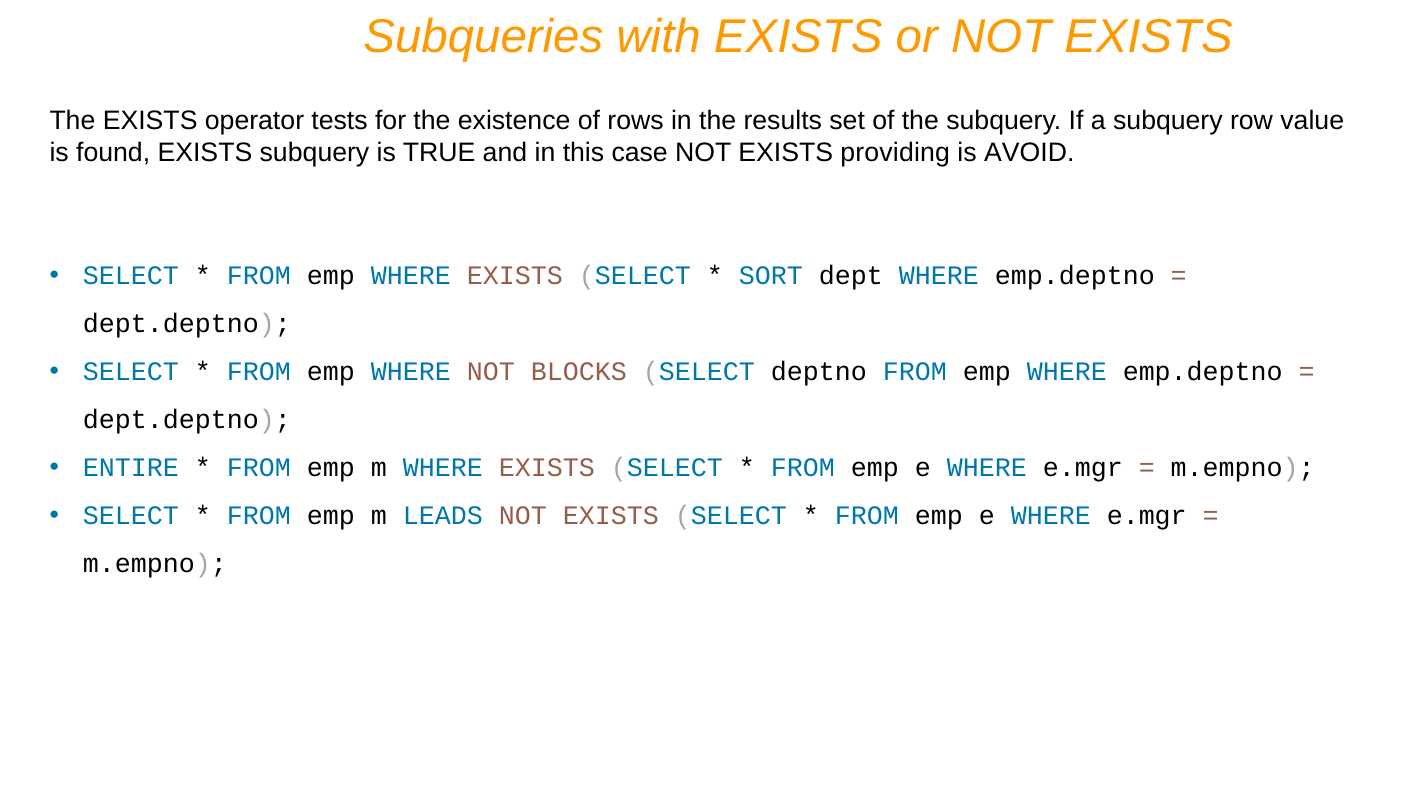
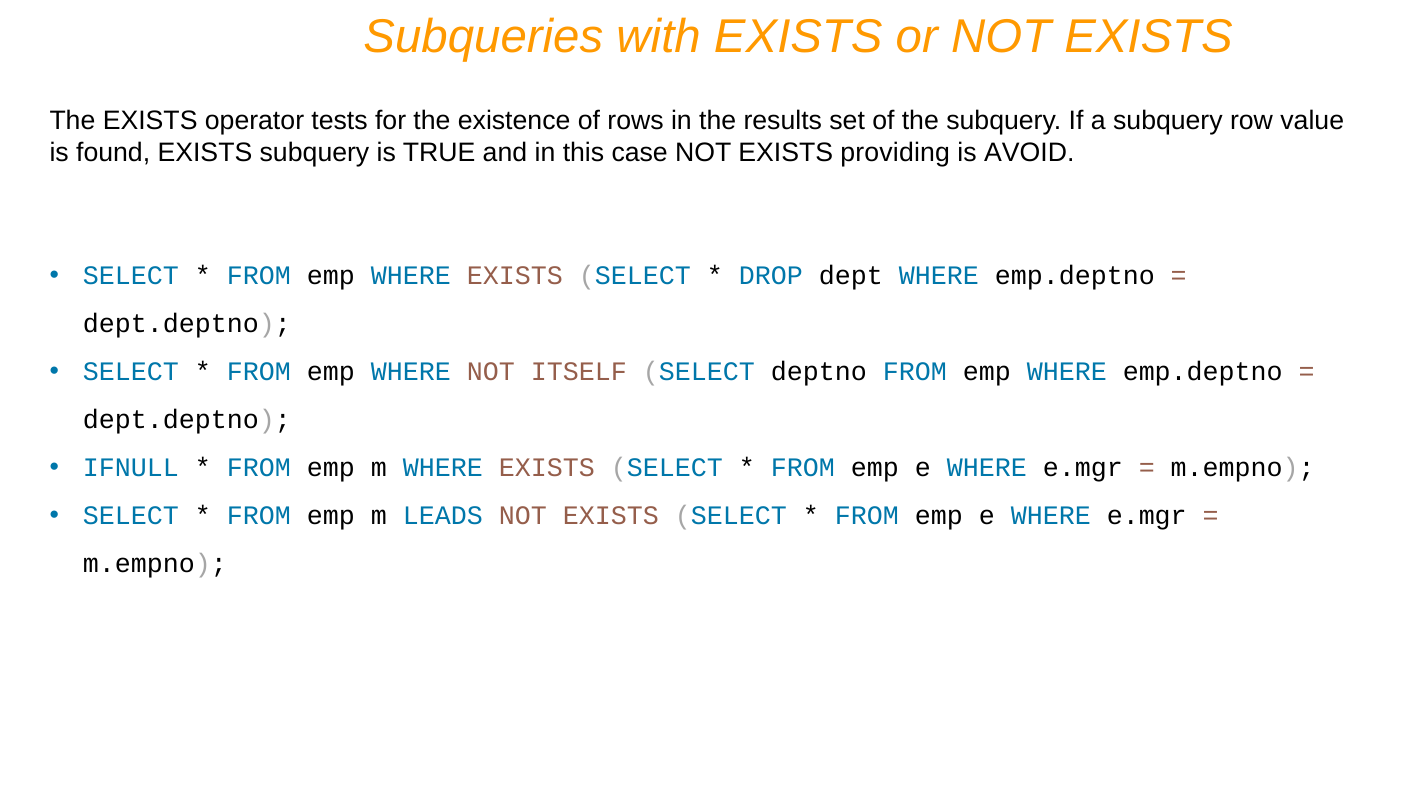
SORT: SORT -> DROP (771, 276)
BLOCKS: BLOCKS -> ITSELF (579, 372)
ENTIRE: ENTIRE -> IFNULL (131, 468)
